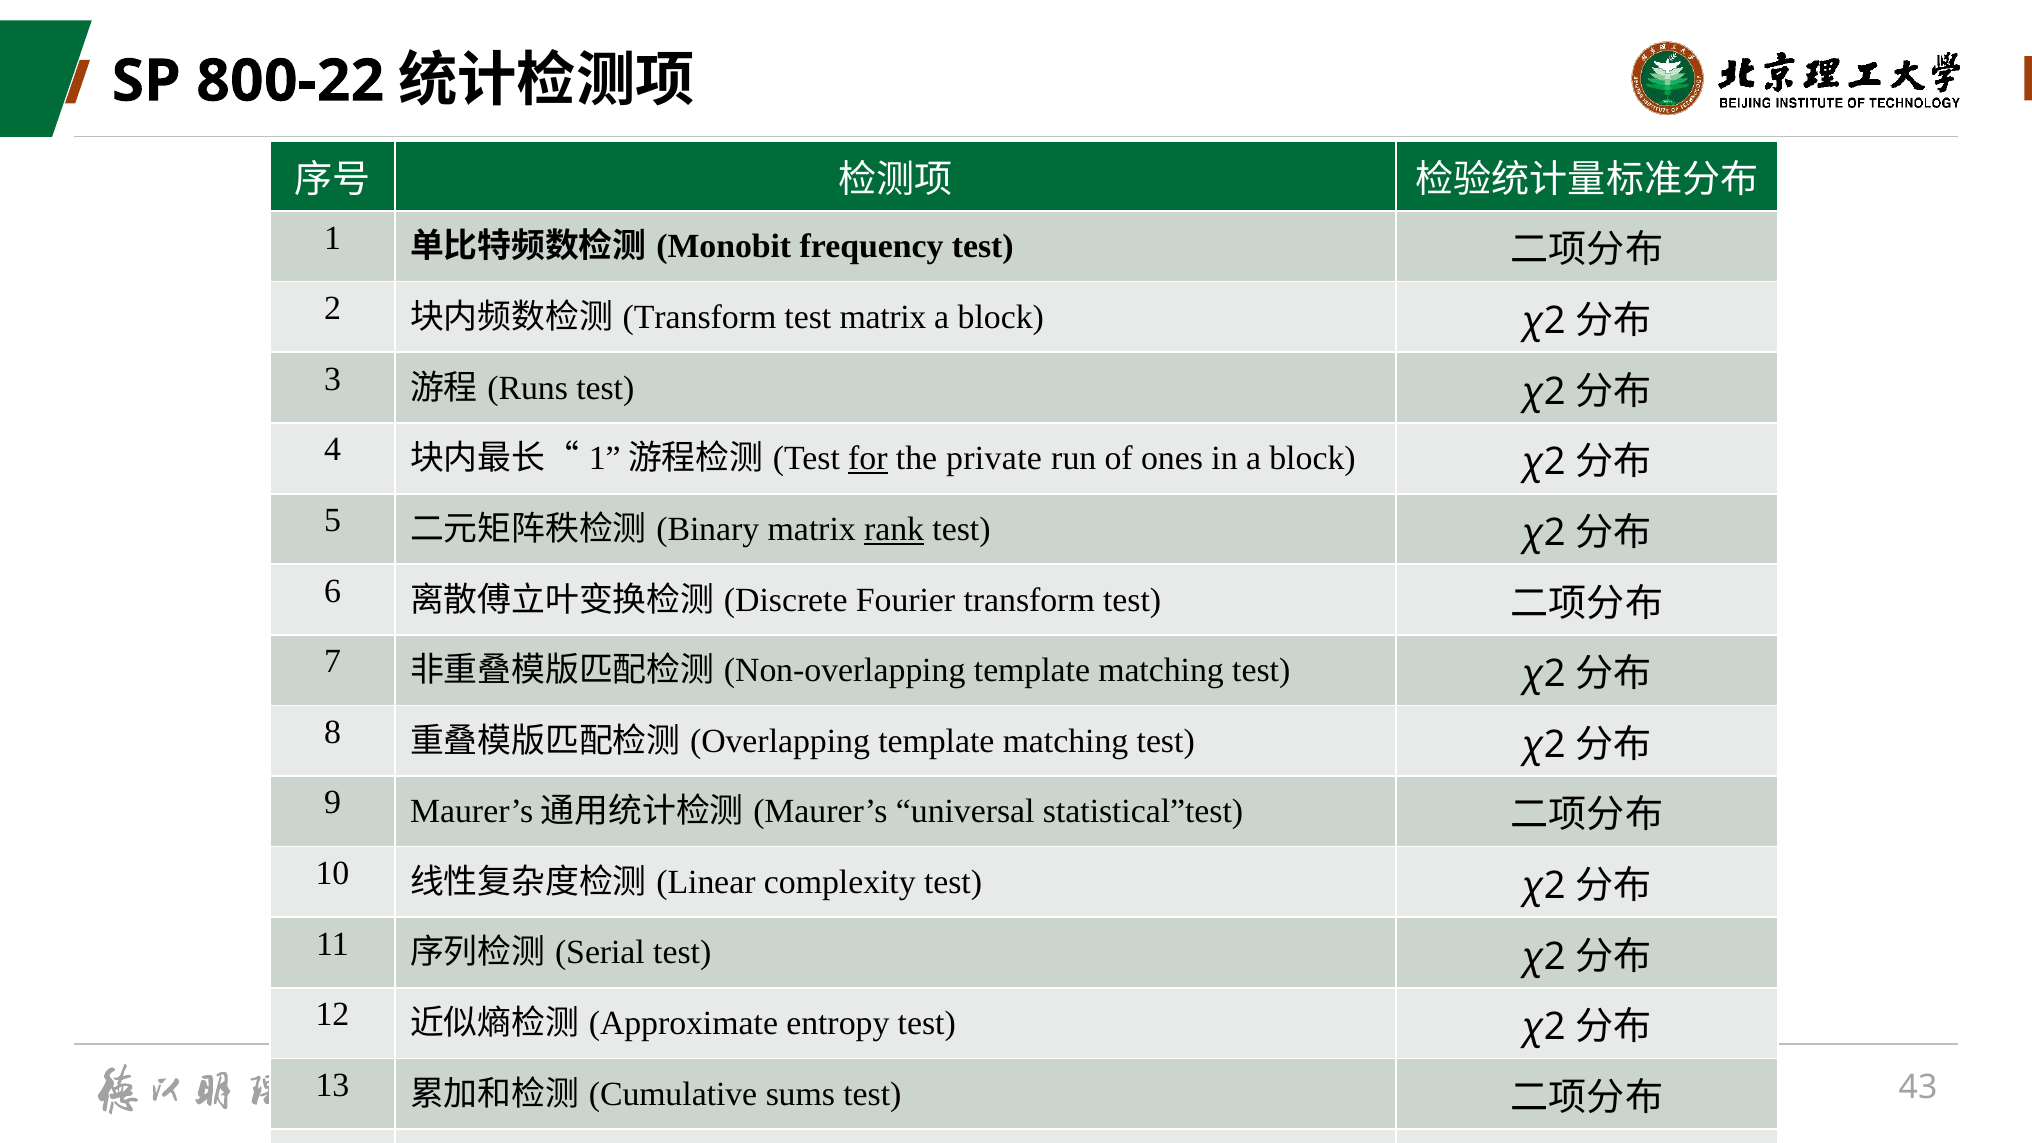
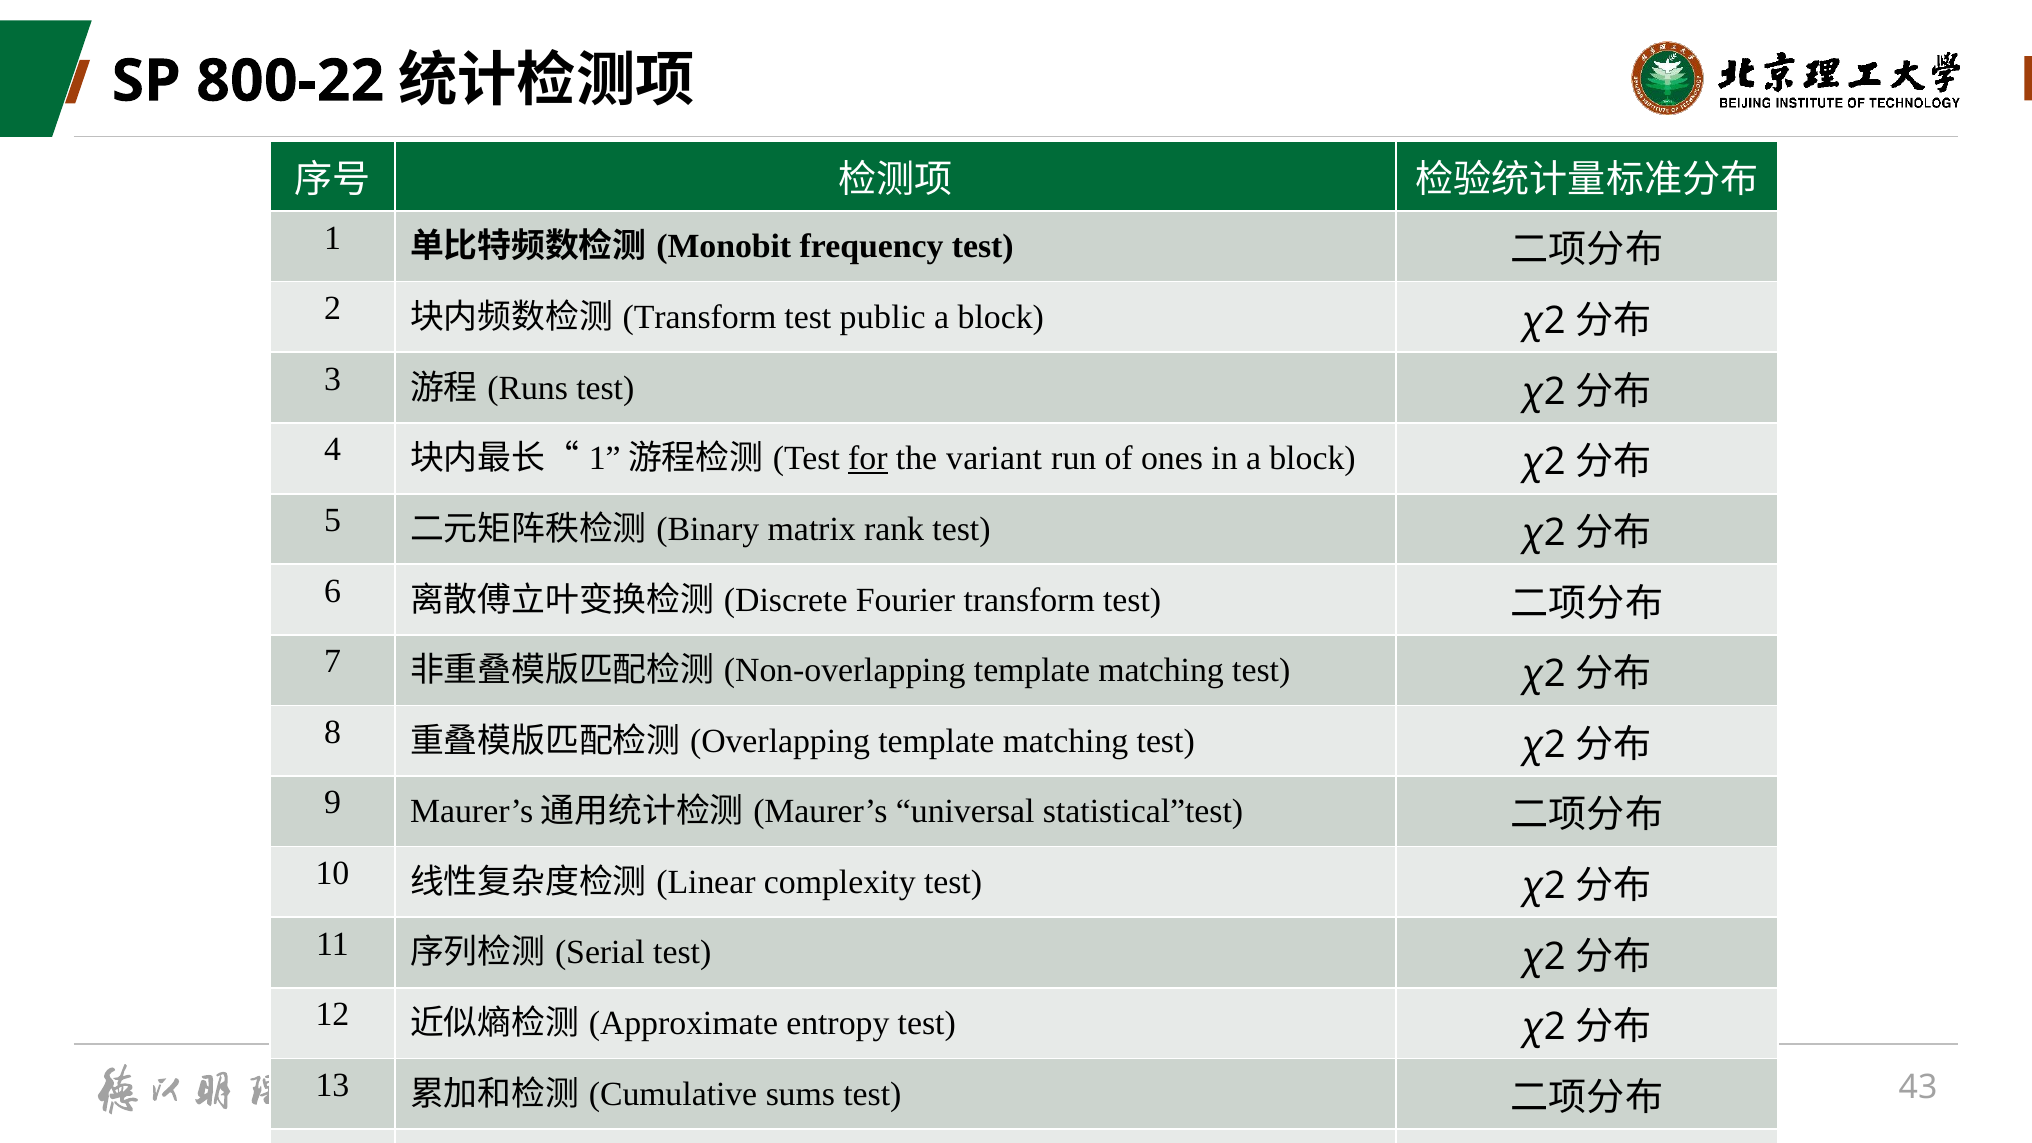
test matrix: matrix -> public (883, 317)
the private: private -> variant (994, 459)
rank underline: present -> none (894, 529)
